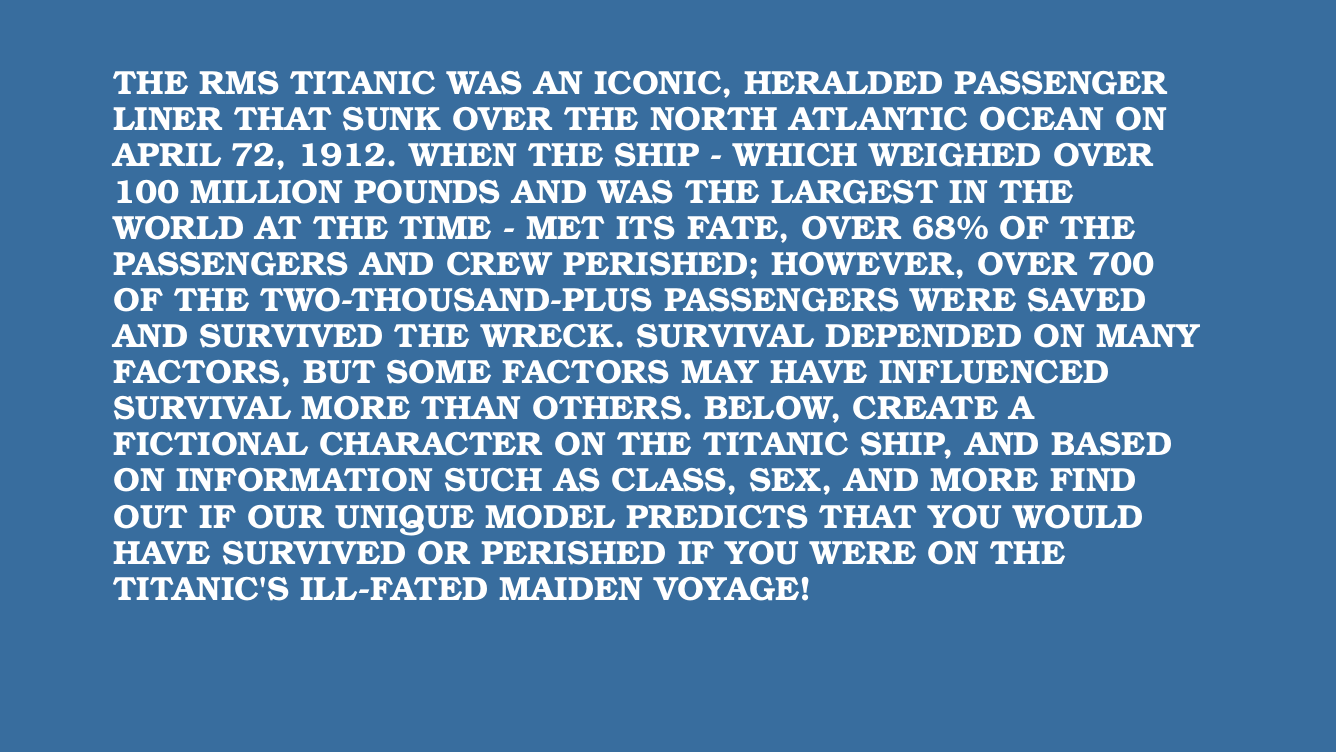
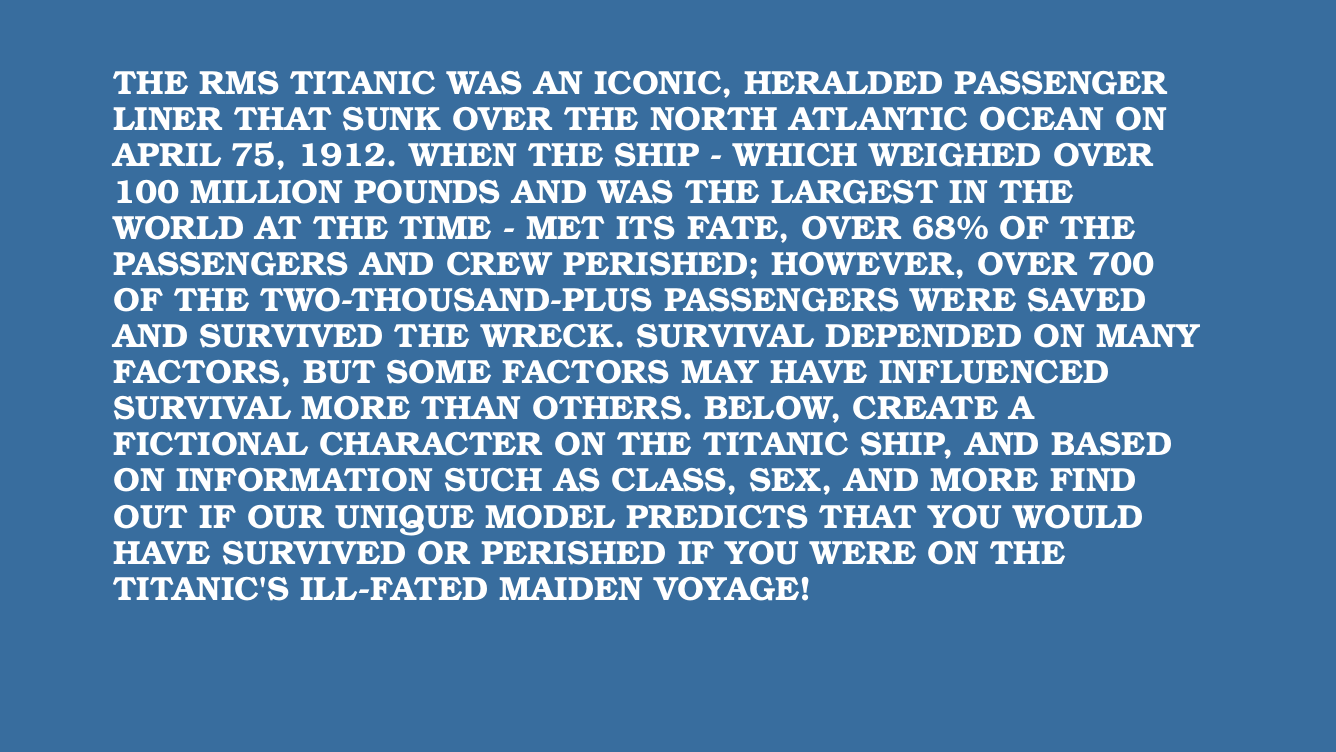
72: 72 -> 75 (259, 156)
